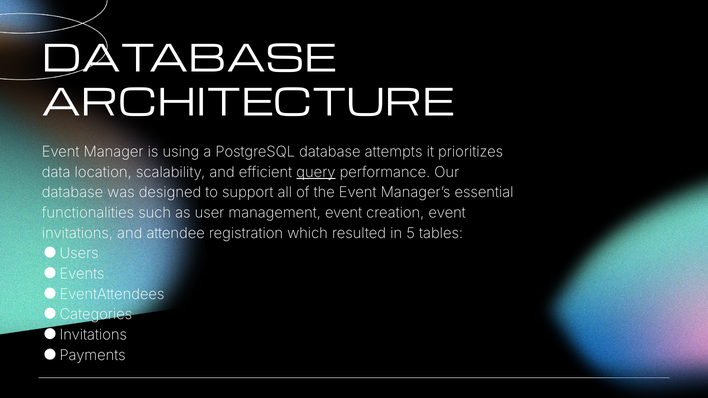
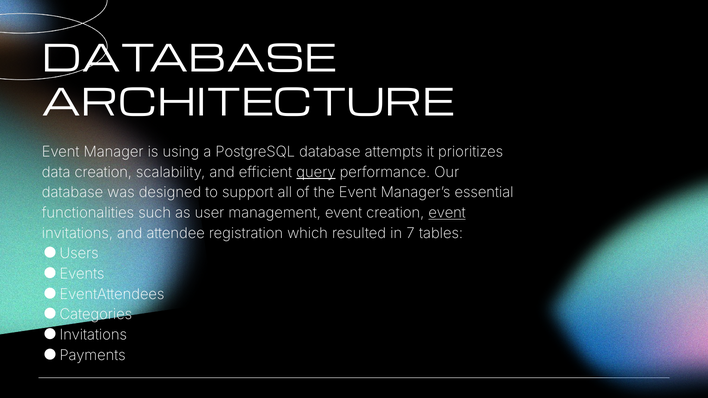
data location: location -> creation (103, 172)
event underline: none -> present (447, 213)
5: 5 -> 7 (411, 233)
